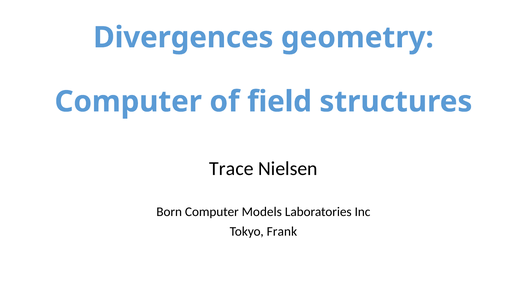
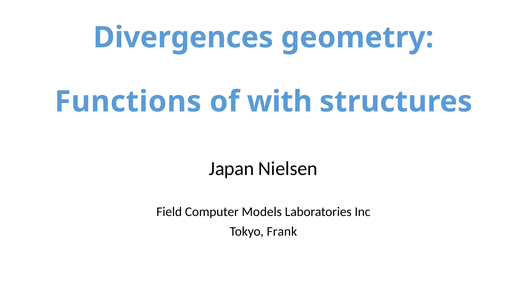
Computer: Computer -> Functions (128, 101)
field: field -> with (280, 101)
Trace: Trace -> Japan (232, 168)
Born: Born -> Field (169, 211)
